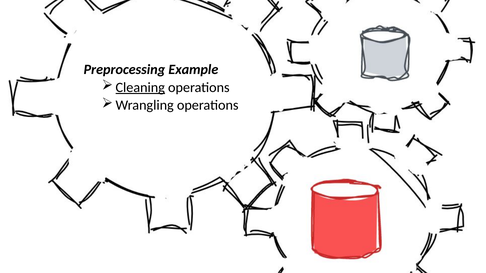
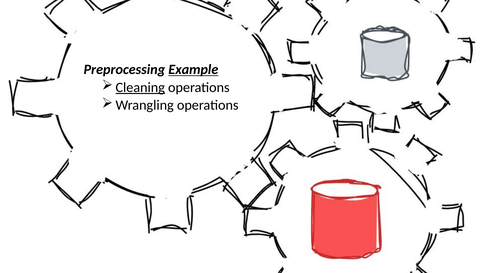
Example underline: none -> present (193, 70)
